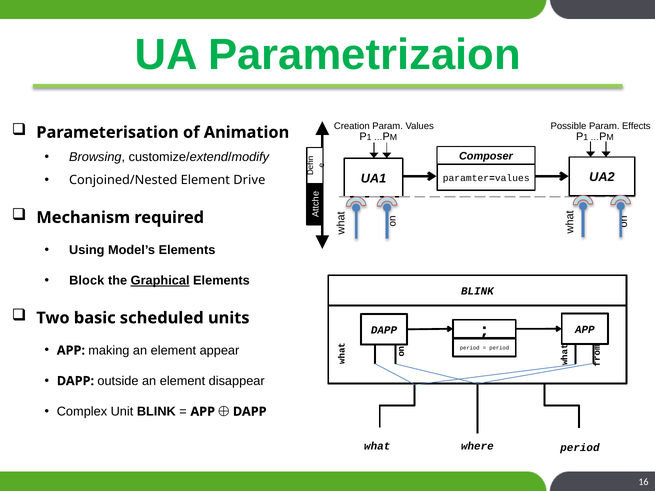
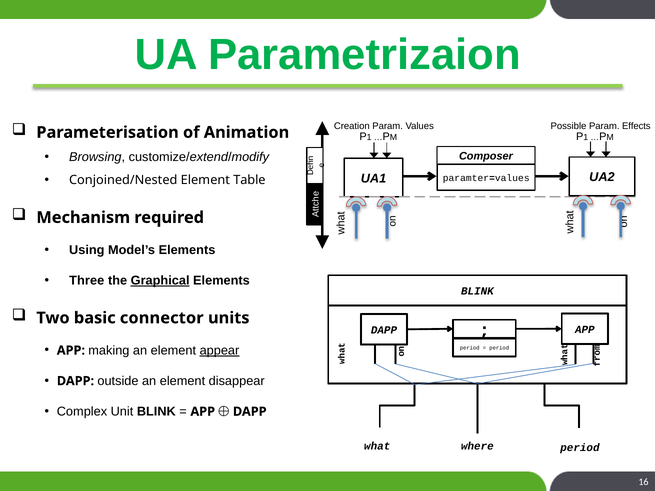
Drive: Drive -> Table (249, 180)
Block: Block -> Three (87, 281)
scheduled: scheduled -> connector (162, 318)
appear underline: none -> present (219, 351)
